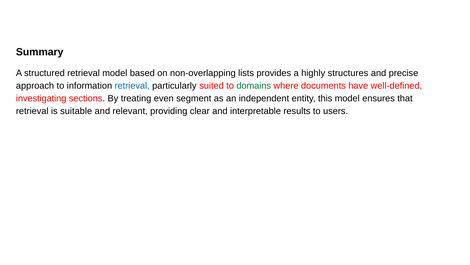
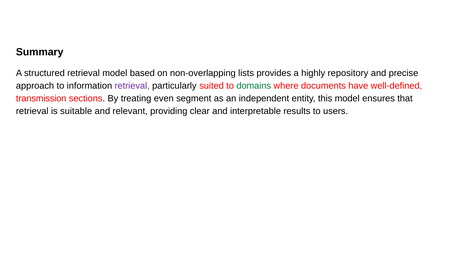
structures: structures -> repository (348, 73)
retrieval colour: blue -> purple (132, 86)
investigating: investigating -> transmission (41, 98)
